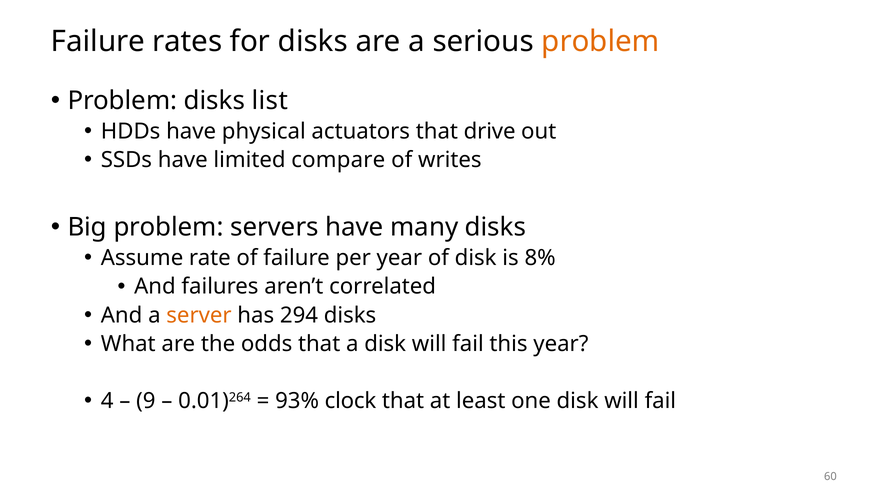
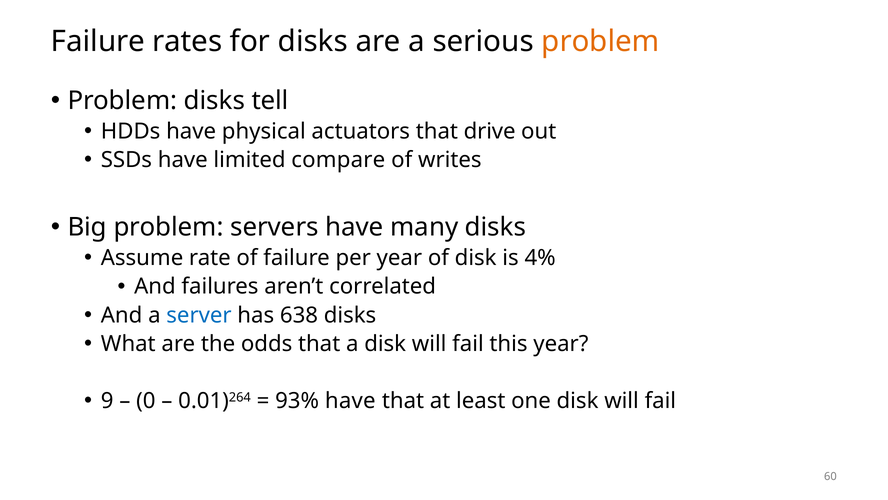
list: list -> tell (270, 100)
8%: 8% -> 4% (540, 258)
server colour: orange -> blue (199, 315)
294: 294 -> 638 (299, 315)
4: 4 -> 9 (107, 401)
9: 9 -> 0 (146, 401)
93% clock: clock -> have (350, 401)
